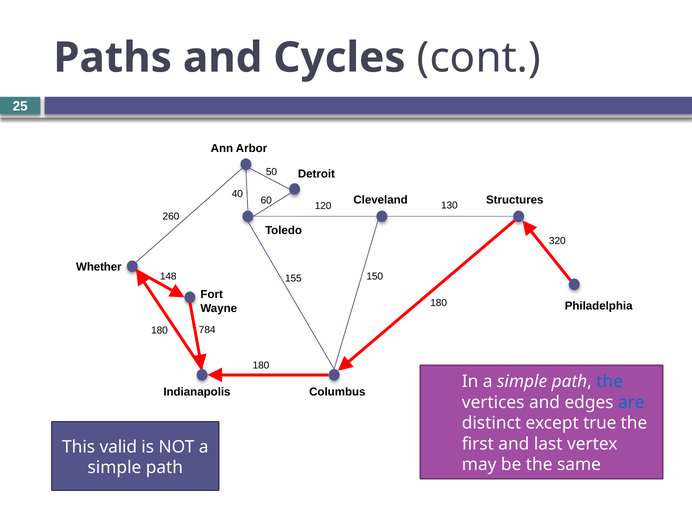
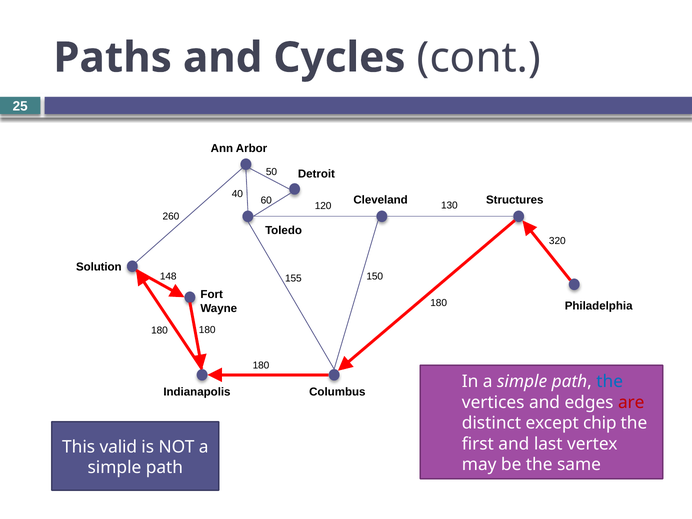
Whether: Whether -> Solution (99, 267)
784: 784 -> 180 (207, 330)
are colour: blue -> red (631, 402)
true: true -> chip (600, 423)
